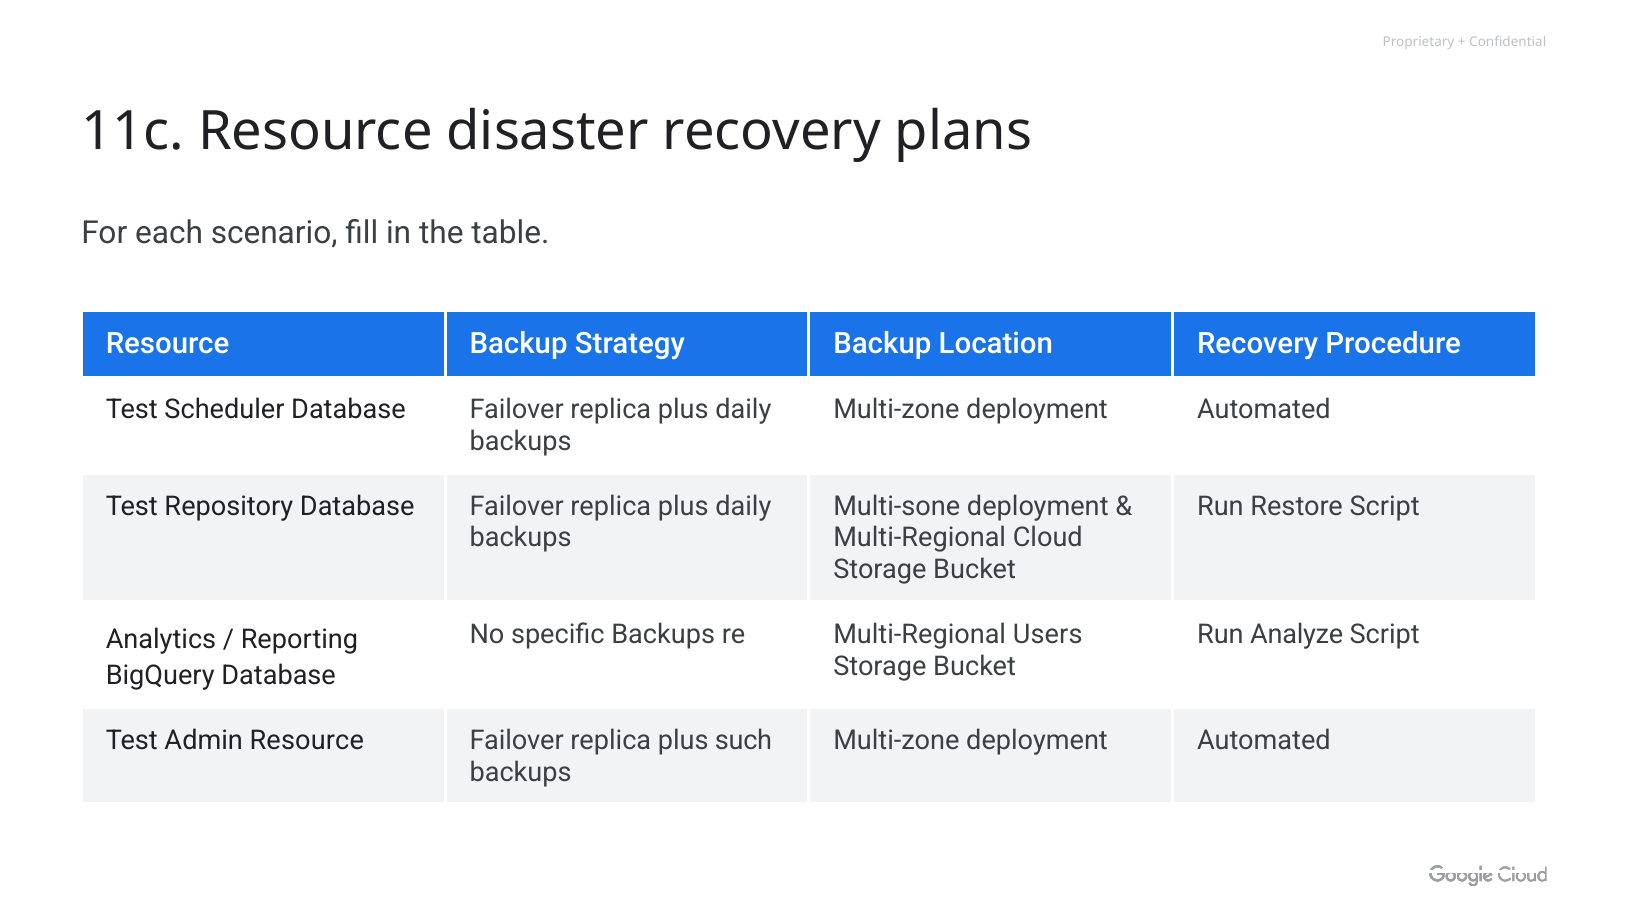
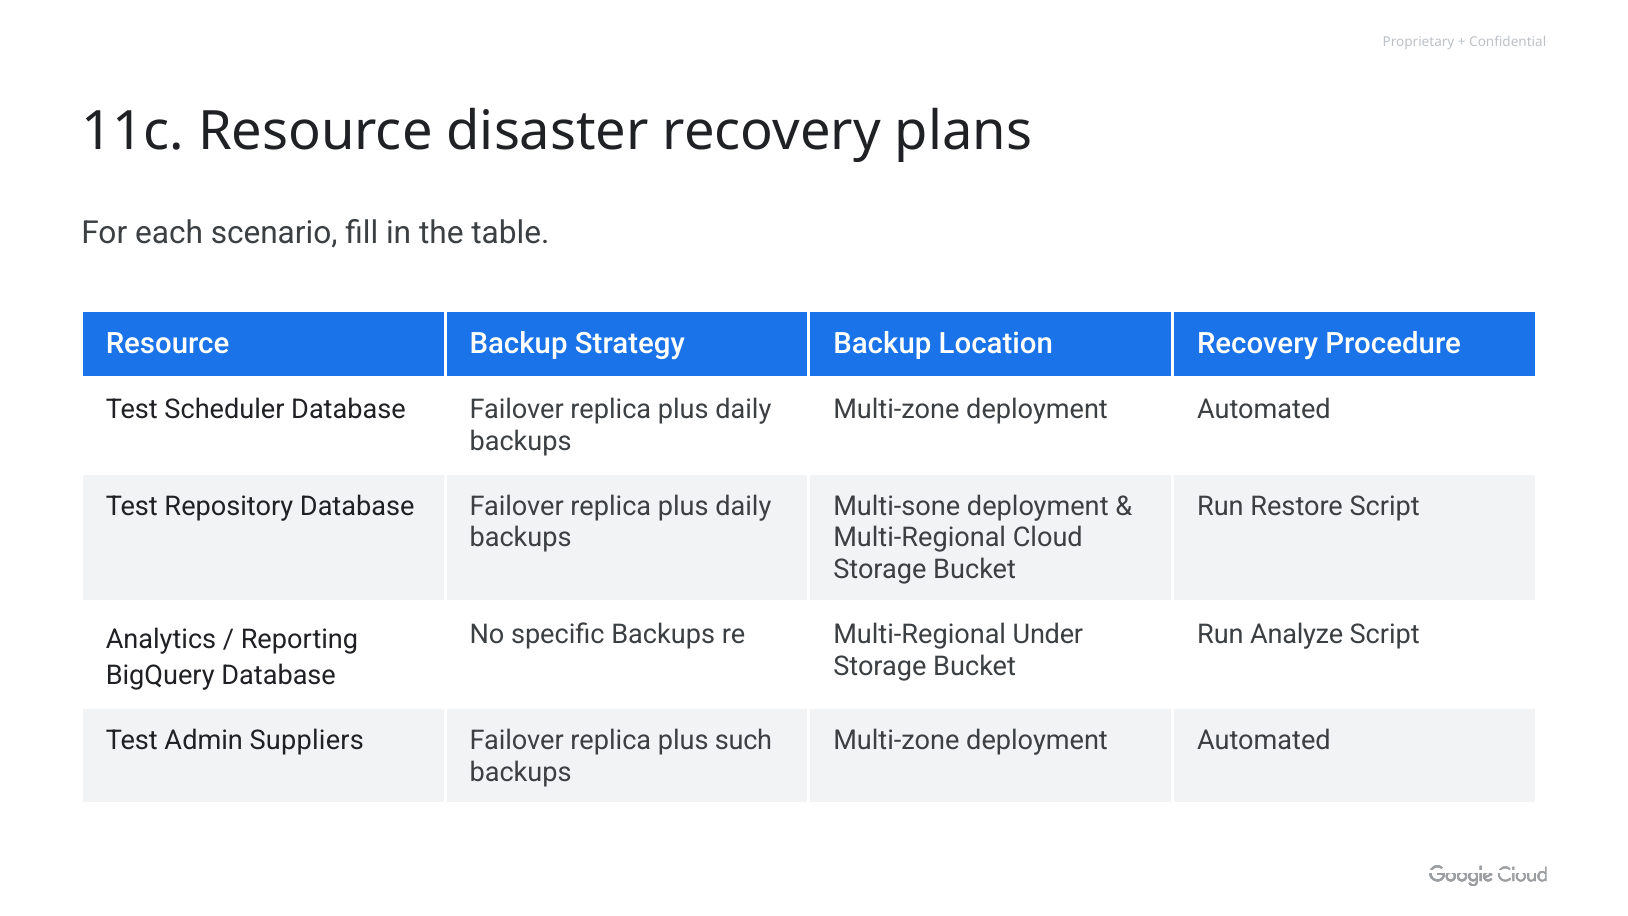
Users: Users -> Under (1048, 634)
Admin Resource: Resource -> Suppliers (307, 740)
